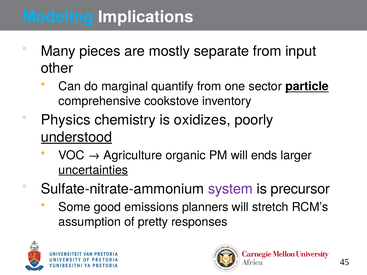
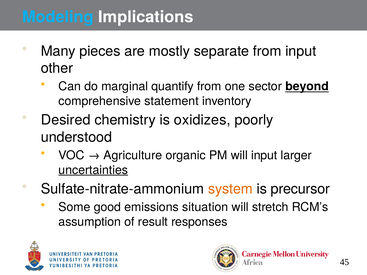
particle: particle -> beyond (307, 87)
cookstove: cookstove -> statement (172, 101)
Physics: Physics -> Desired (66, 120)
understood underline: present -> none (76, 137)
will ends: ends -> input (264, 155)
system colour: purple -> orange (230, 189)
planners: planners -> situation (205, 207)
pretty: pretty -> result (153, 222)
